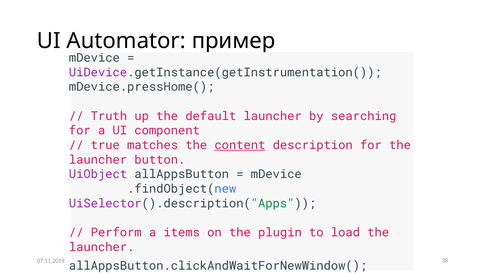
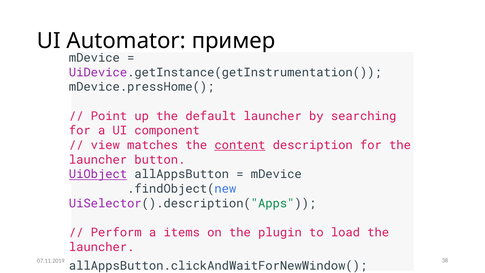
Truth: Truth -> Point (109, 116)
true: true -> view (105, 145)
UiObject underline: none -> present (98, 174)
